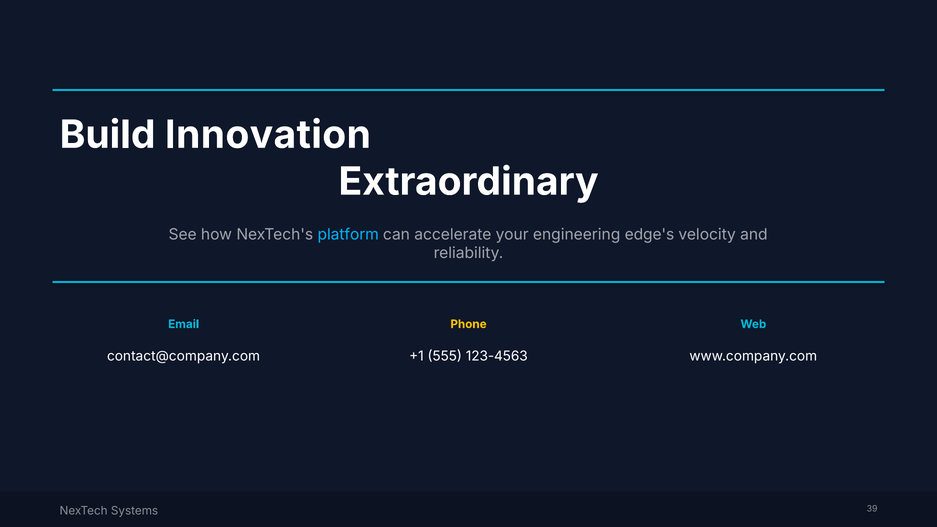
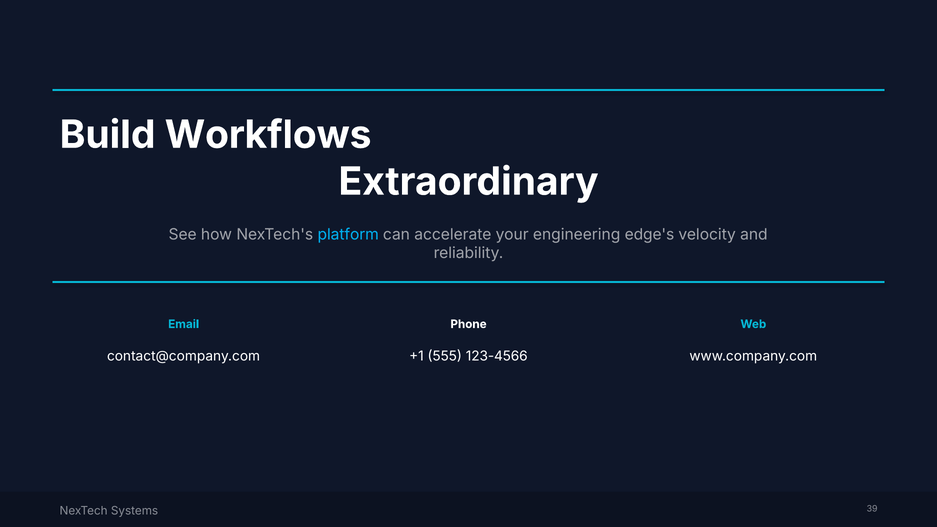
Innovation: Innovation -> Workflows (268, 135)
Phone colour: yellow -> white (468, 324)
123-4563: 123-4563 -> 123-4566 (497, 356)
